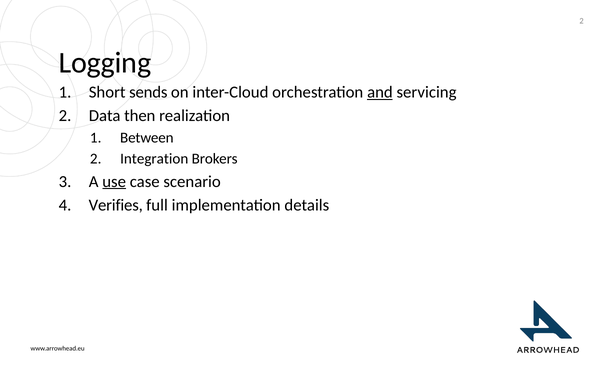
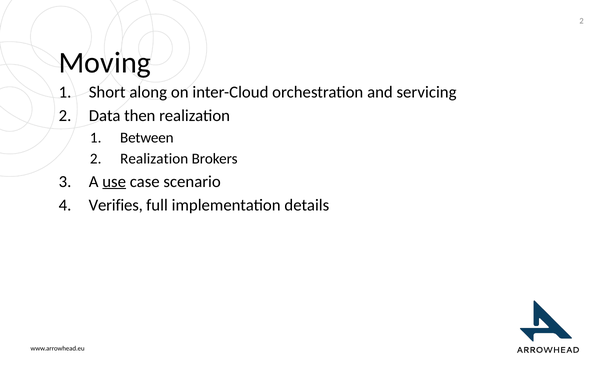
Logging: Logging -> Moving (105, 63)
sends: sends -> along (148, 92)
and underline: present -> none (380, 92)
2 Integration: Integration -> Realization (154, 159)
